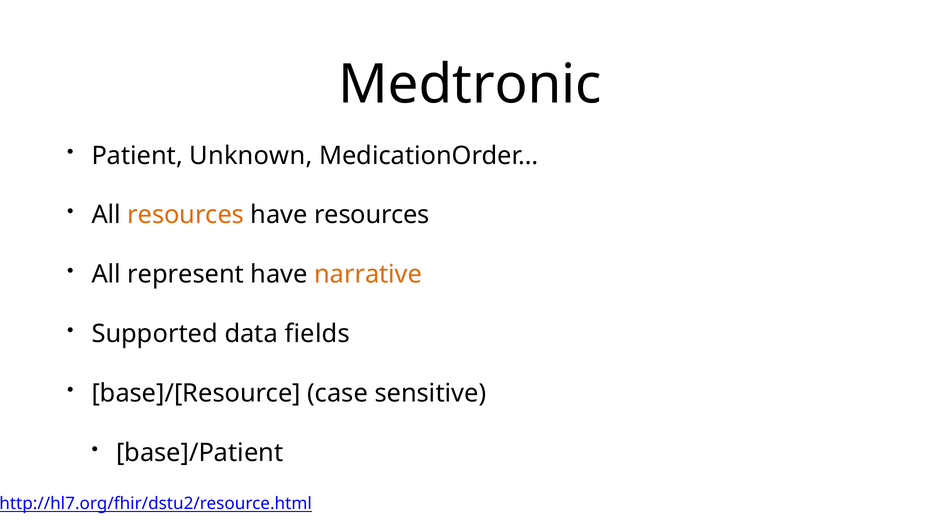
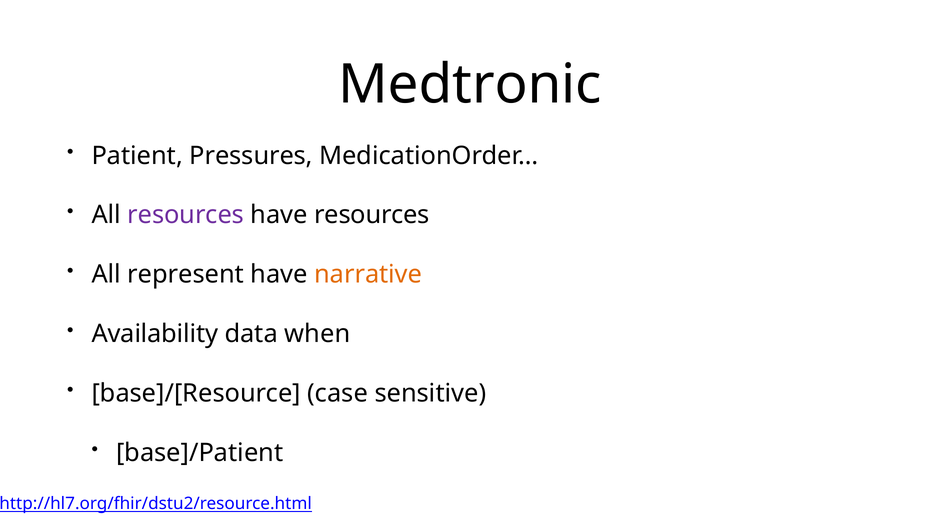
Unknown: Unknown -> Pressures (251, 156)
resources colour: orange -> purple (186, 215)
Supported: Supported -> Availability (155, 334)
fields: fields -> when (317, 334)
